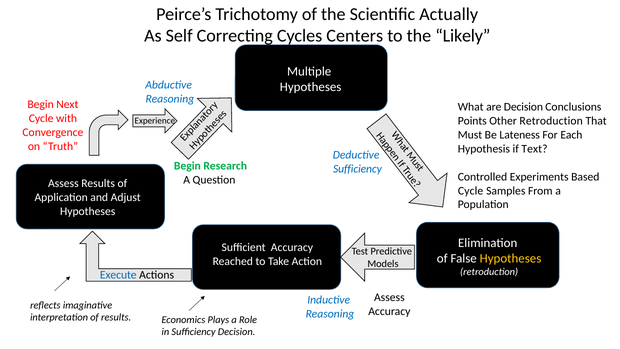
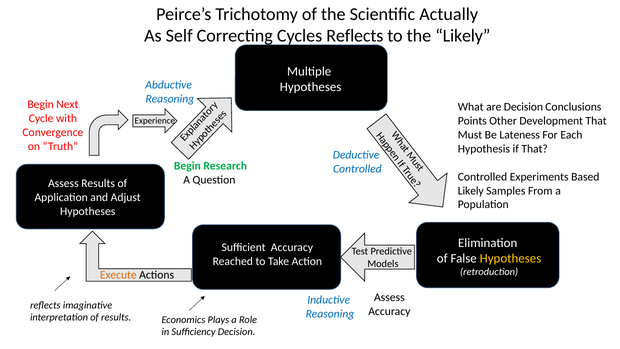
Cycles Centers: Centers -> Reflects (355, 36)
Other Retroduction: Retroduction -> Development (551, 121)
if Text: Text -> That (535, 149)
Sufficiency: Sufficiency -> Controlled (357, 169)
Cycle: Cycle -> Likely (471, 191)
Execute colour: blue -> orange (118, 275)
